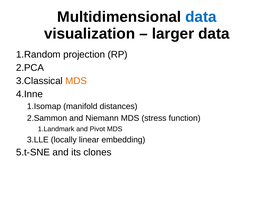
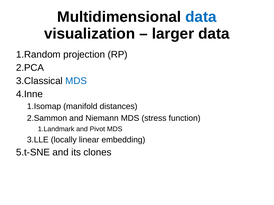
MDS colour: orange -> blue (76, 81)
